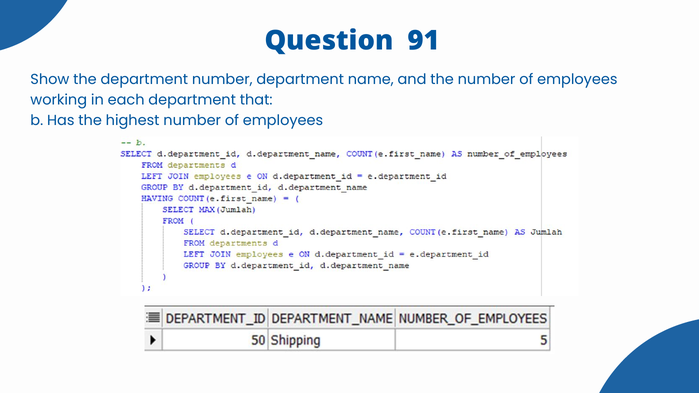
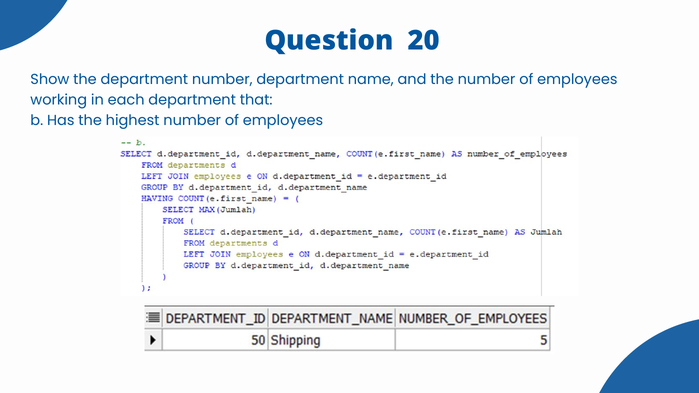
91: 91 -> 20 (424, 41)
